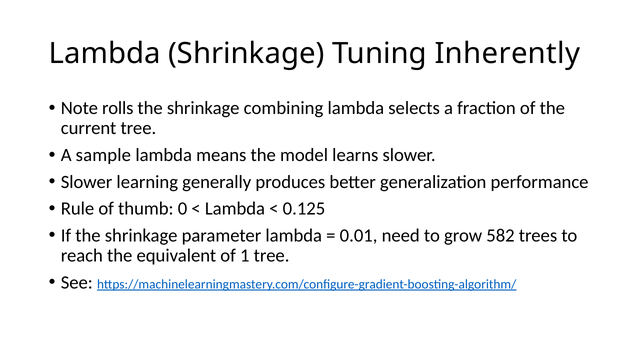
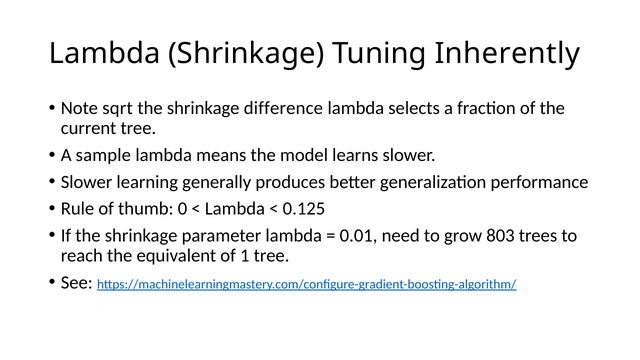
rolls: rolls -> sqrt (118, 108)
combining: combining -> difference (283, 108)
582: 582 -> 803 (500, 235)
